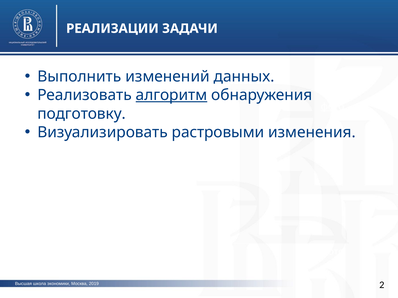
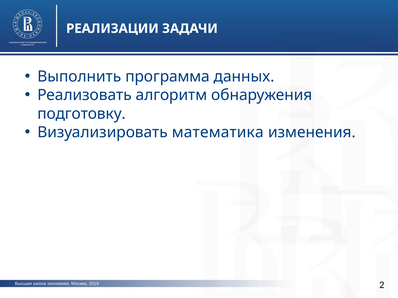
изменений: изменений -> программа (168, 77)
алгоритм underline: present -> none (171, 95)
растровыми: растровыми -> математика (218, 132)
